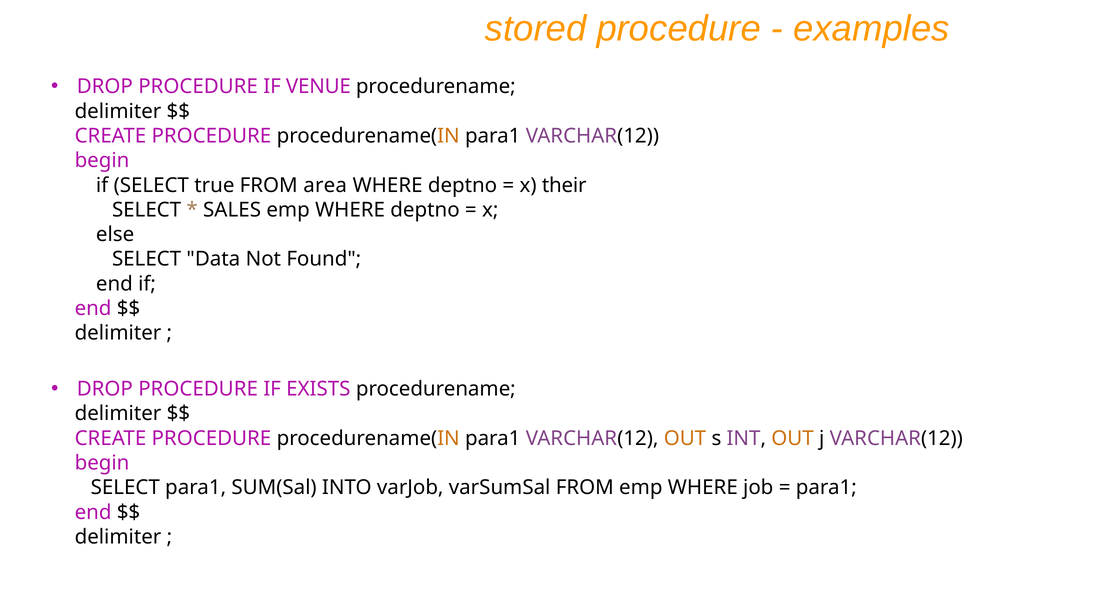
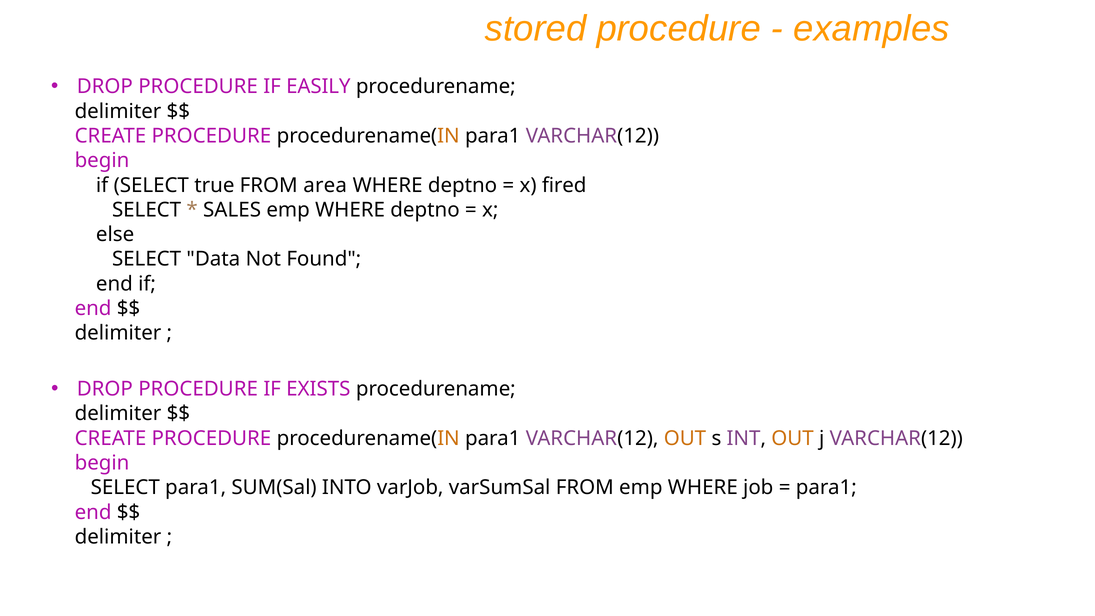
VENUE: VENUE -> EASILY (318, 87)
their: their -> fired (564, 185)
